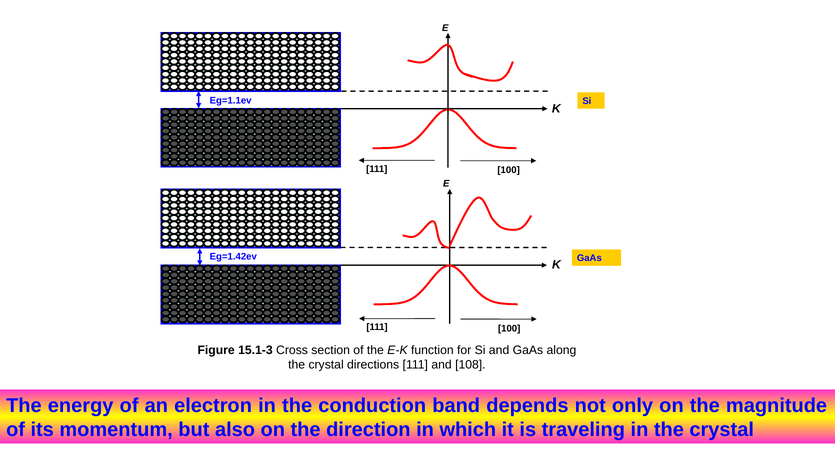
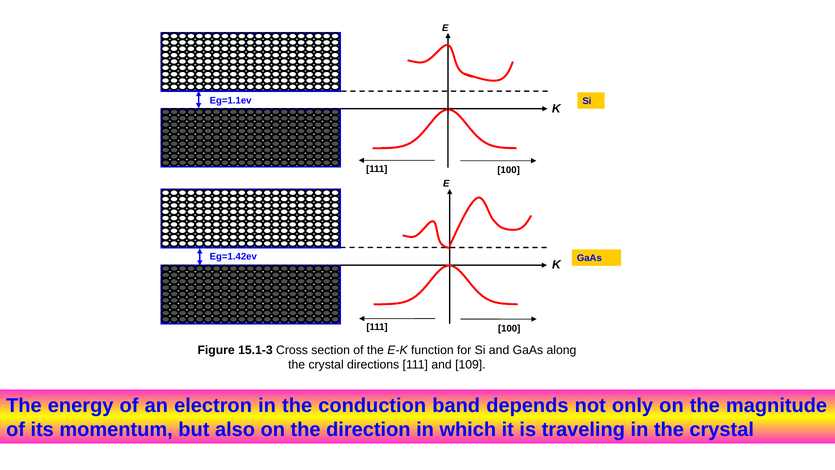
108: 108 -> 109 (470, 364)
